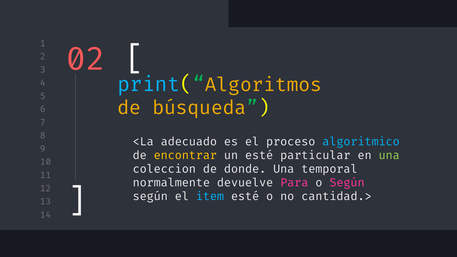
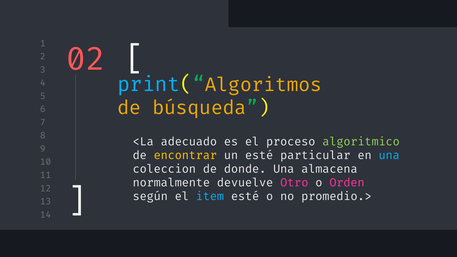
algoritmico colour: light blue -> light green (361, 142)
una colour: light green -> light blue (389, 155)
temporal: temporal -> almacena (329, 169)
Para: Para -> Otro (294, 183)
o Según: Según -> Orden (347, 183)
cantidad.>: cantidad.> -> promedio.> (336, 196)
